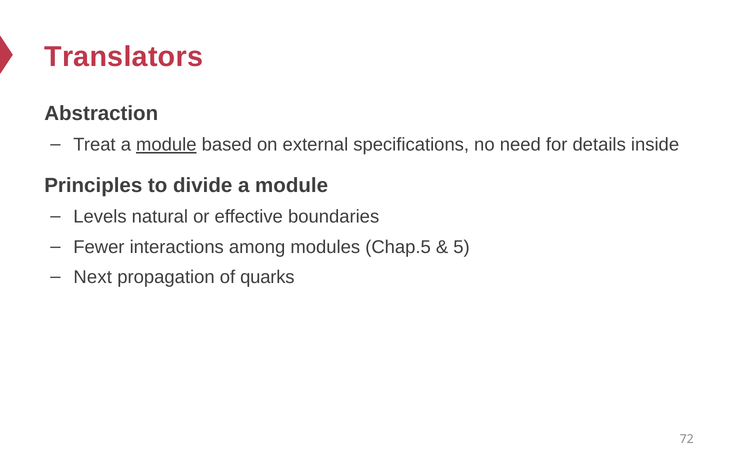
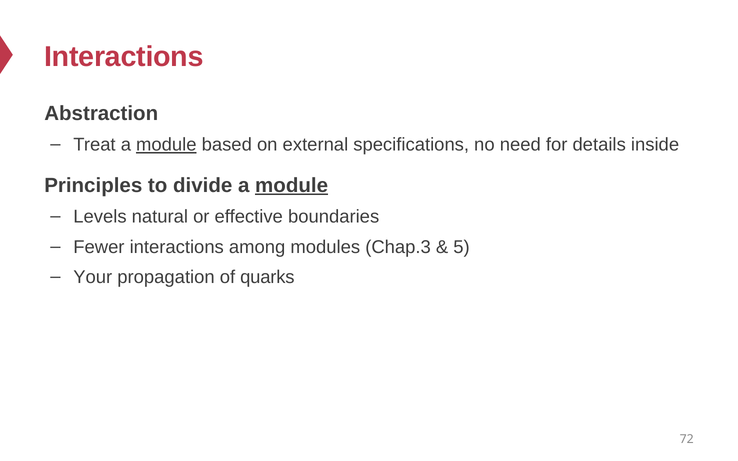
Translators: Translators -> Interactions (124, 57)
module underline: none -> present (292, 186)
Chap.5: Chap.5 -> Chap.3 (398, 247)
Next: Next -> Your (93, 277)
